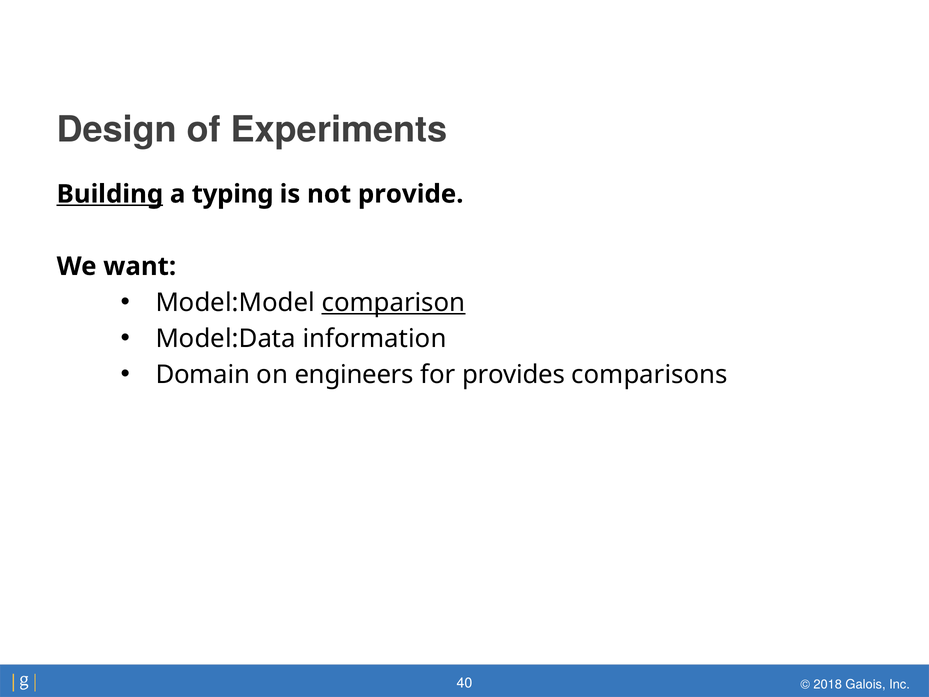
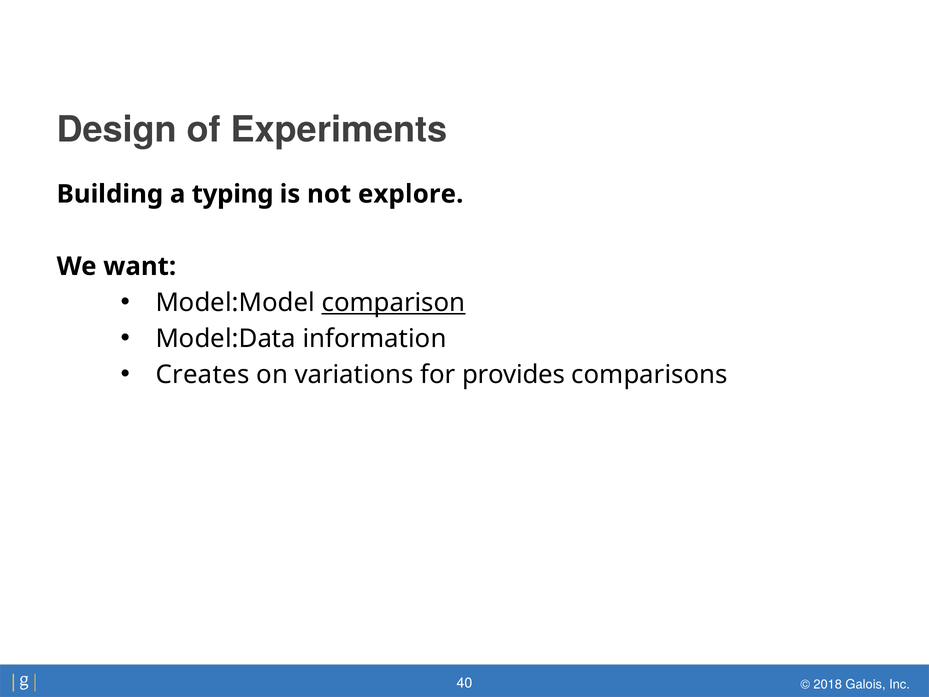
Building underline: present -> none (110, 194)
provide: provide -> explore (411, 194)
Domain: Domain -> Creates (202, 375)
engineers: engineers -> variations (354, 375)
